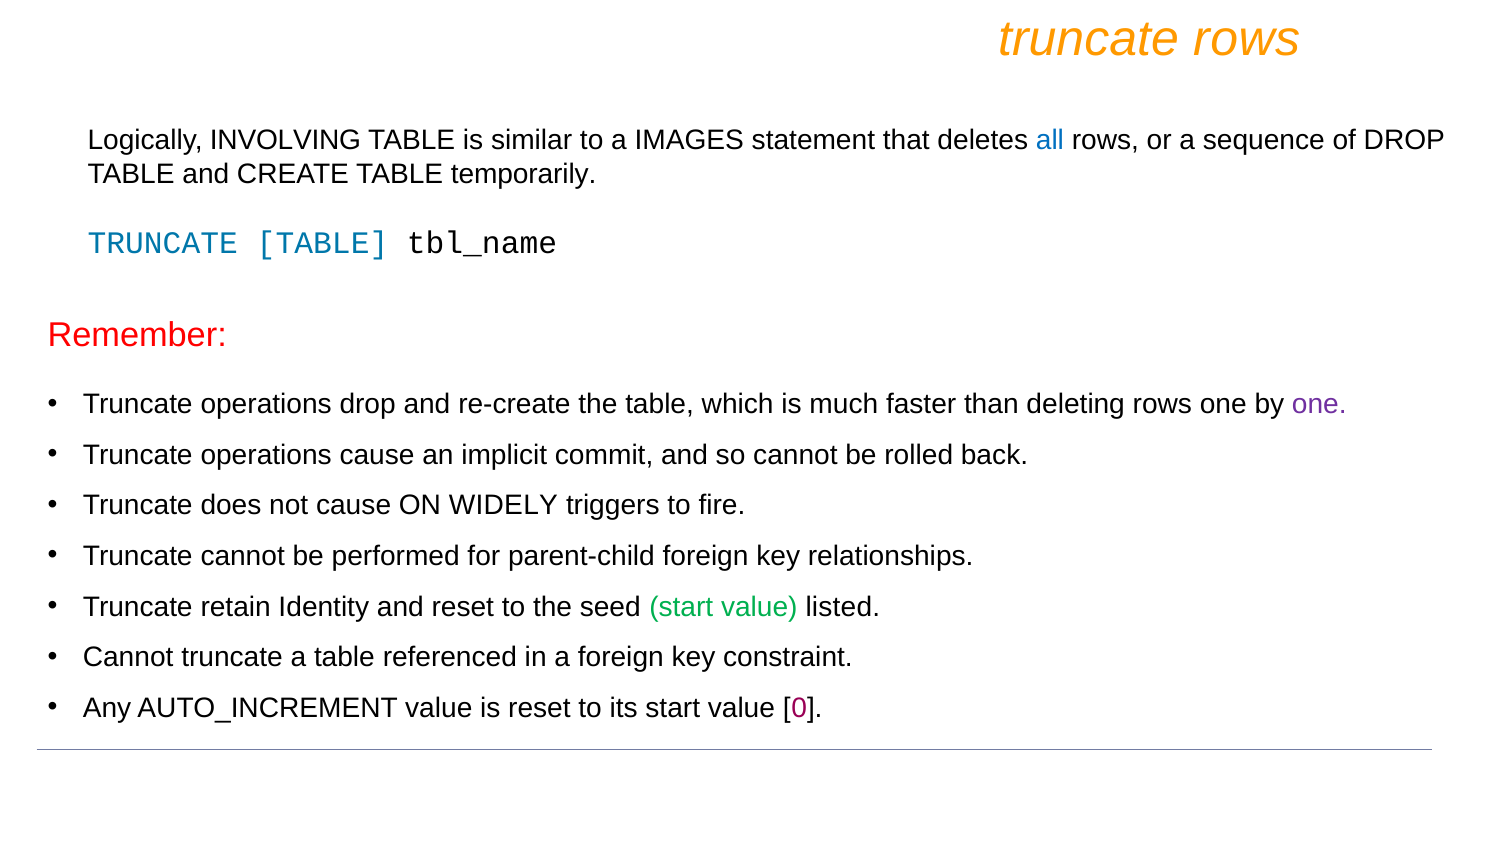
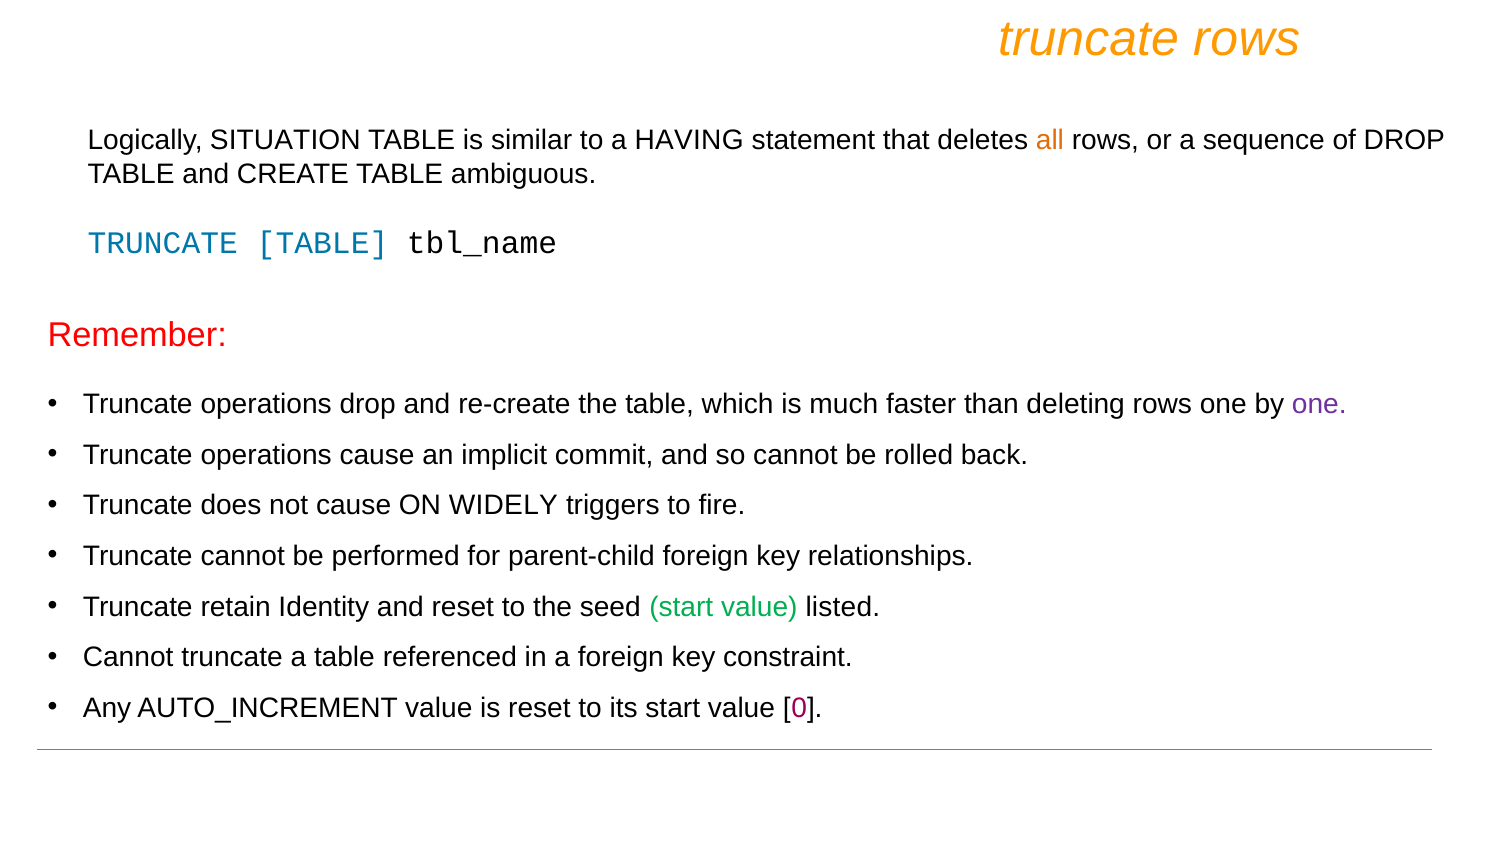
INVOLVING: INVOLVING -> SITUATION (285, 140)
IMAGES: IMAGES -> HAVING (689, 140)
all colour: blue -> orange (1050, 140)
temporarily: temporarily -> ambiguous (524, 174)
